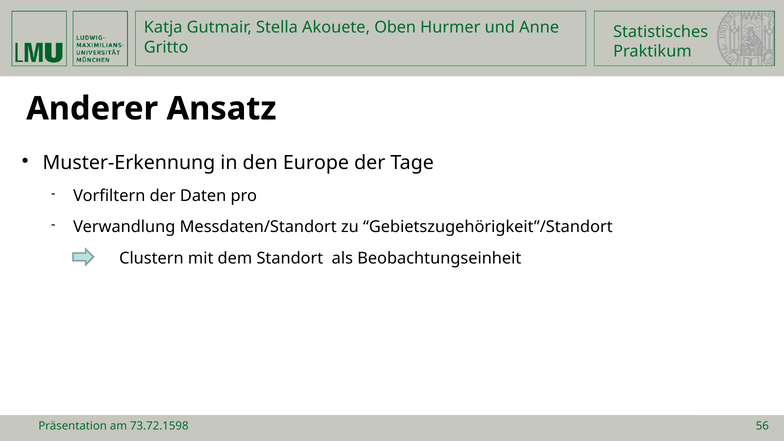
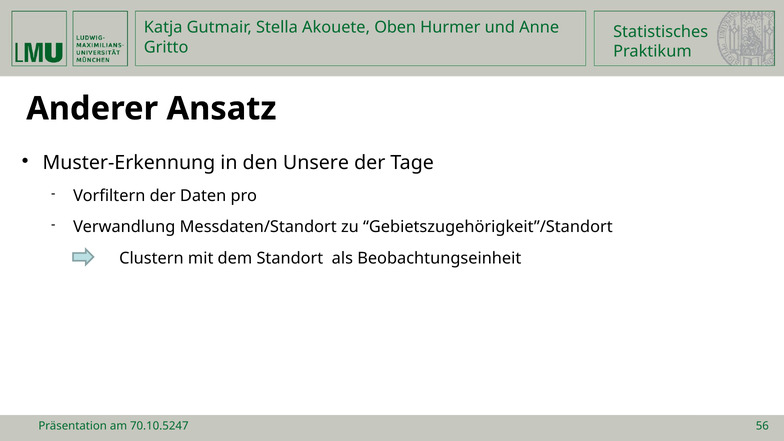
Europe: Europe -> Unsere (316, 163)
73.72.1598: 73.72.1598 -> 70.10.5247 (159, 426)
